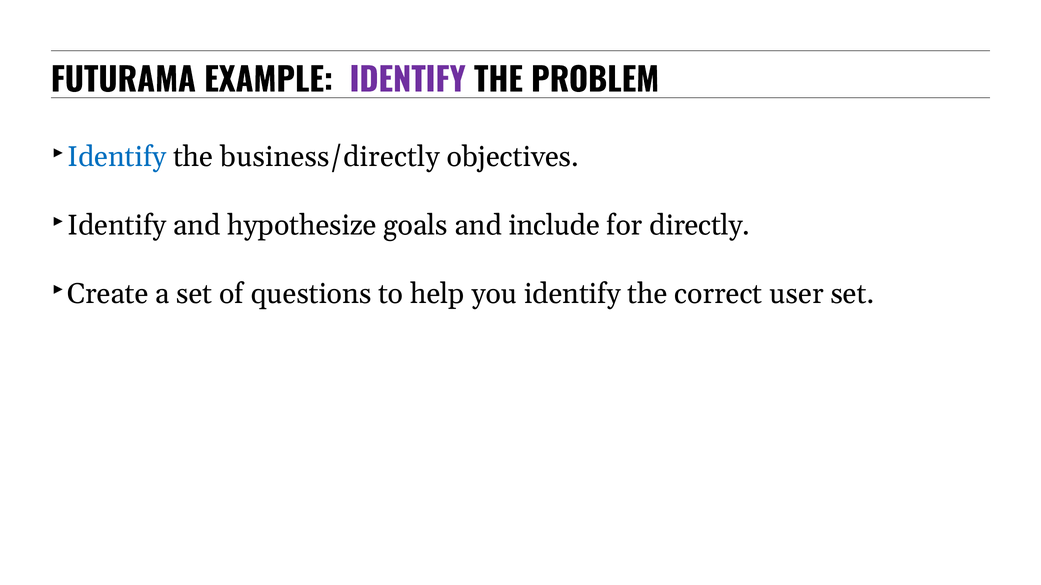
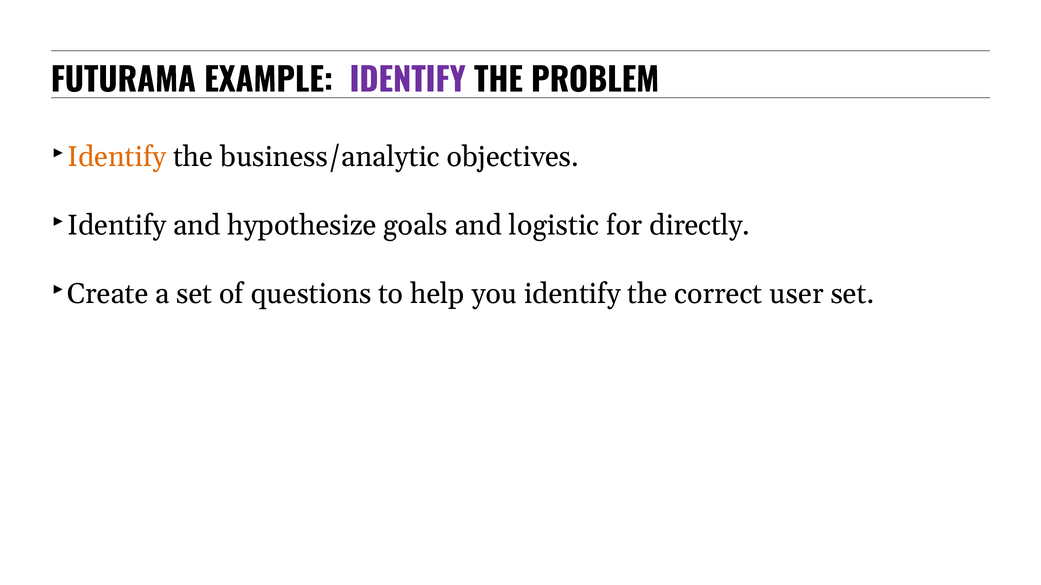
Identify colour: blue -> orange (117, 157)
business/directly: business/directly -> business/analytic (330, 157)
include: include -> logistic (554, 225)
